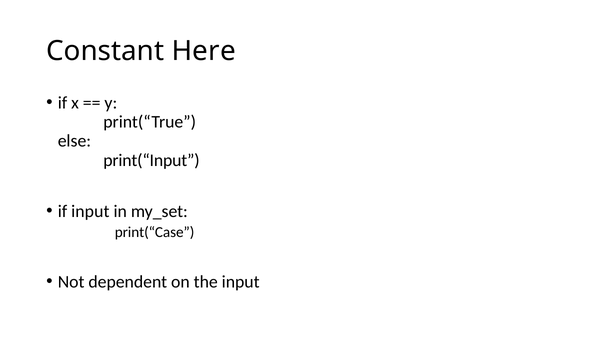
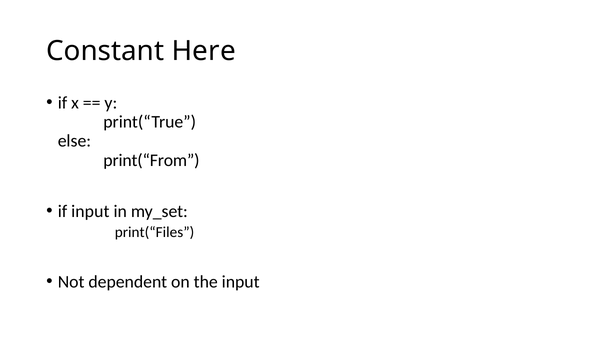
print(“Input: print(“Input -> print(“From (151, 160)
print(“Case: print(“Case -> print(“Files (155, 232)
